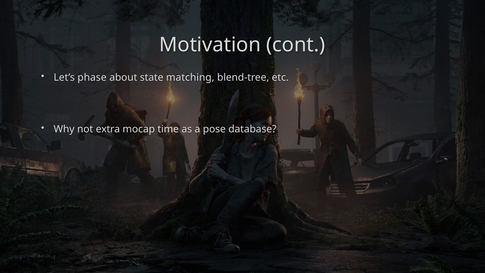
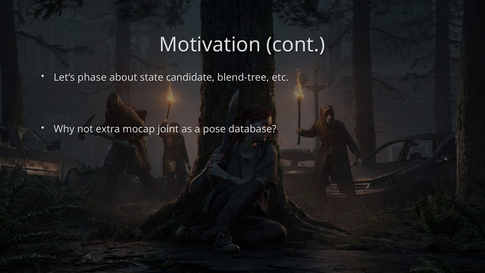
matching: matching -> candidate (190, 78)
time: time -> joint (168, 129)
